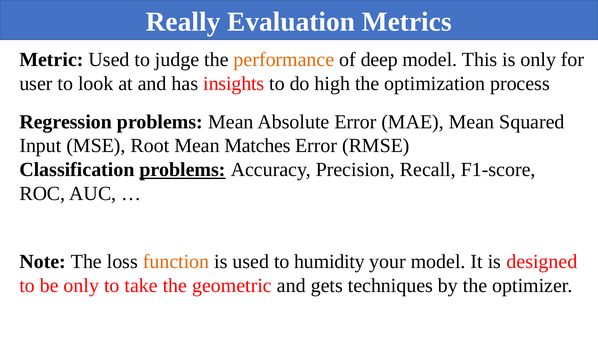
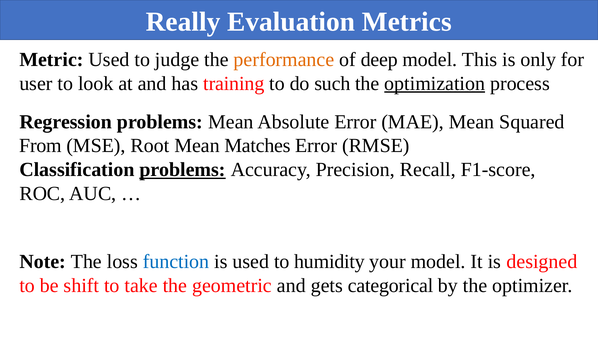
insights: insights -> training (234, 83)
high: high -> such (332, 83)
optimization underline: none -> present (435, 83)
Input: Input -> From (40, 145)
function colour: orange -> blue (176, 261)
be only: only -> shift (81, 285)
techniques: techniques -> categorical (391, 285)
